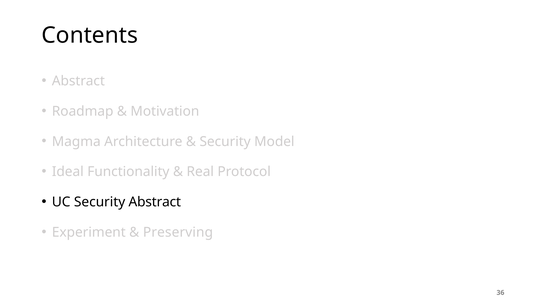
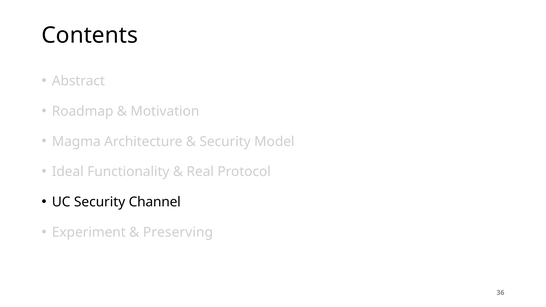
Security Abstract: Abstract -> Channel (155, 202)
